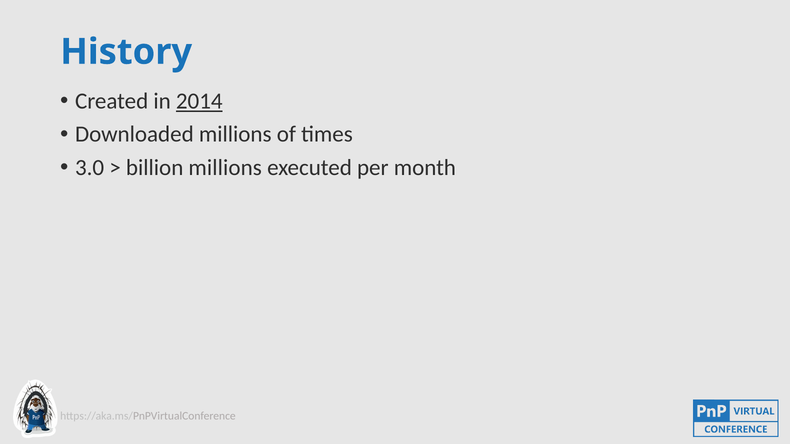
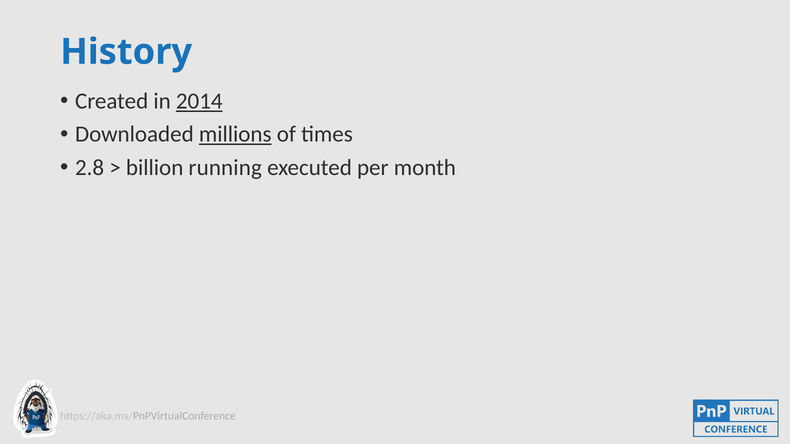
millions underline: none -> present (235, 135)
3.0: 3.0 -> 2.8 (90, 168)
billion millions: millions -> running (225, 168)
